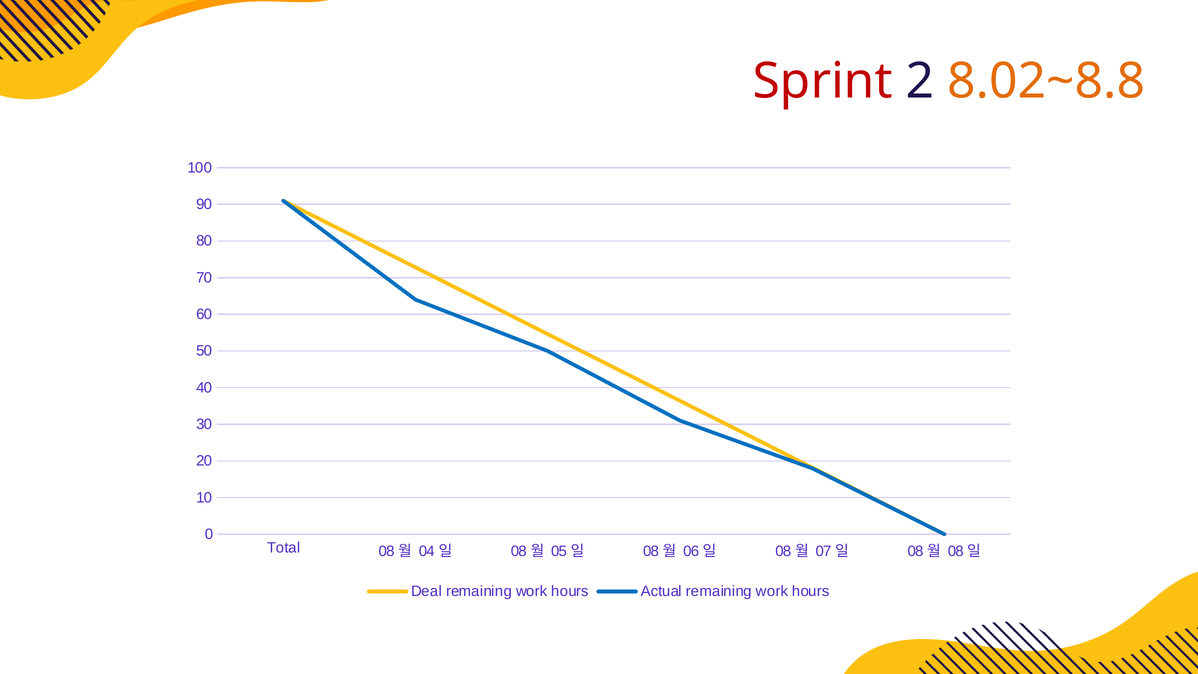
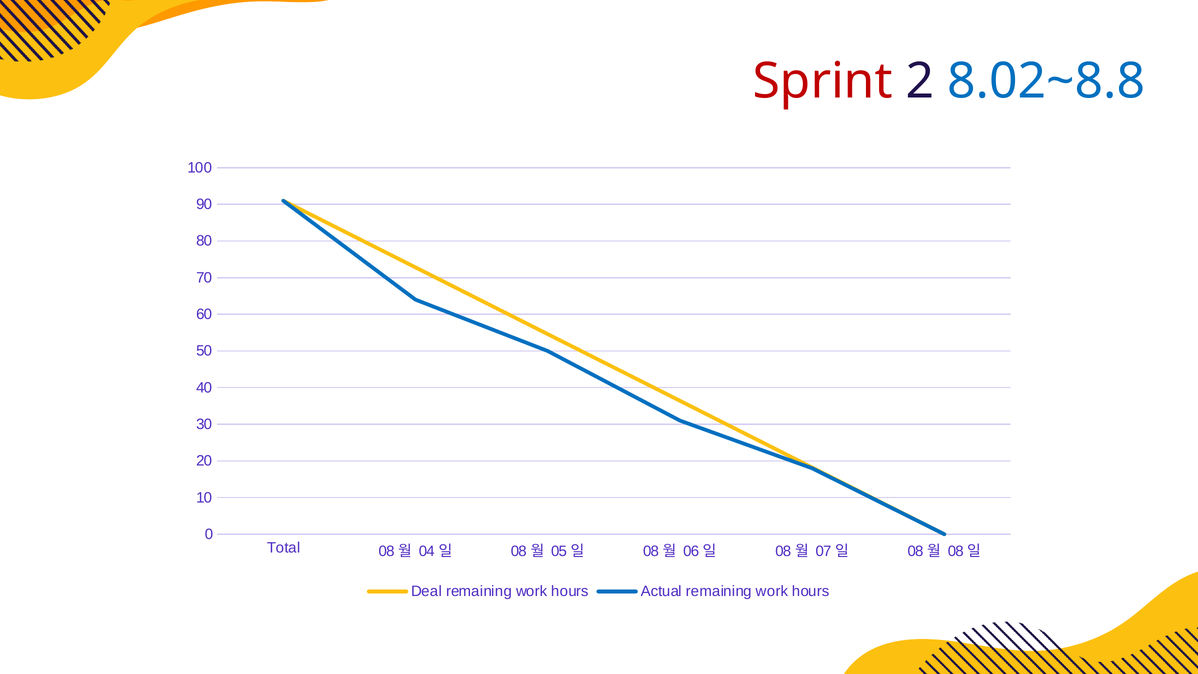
8.02~8.8 colour: orange -> blue (1046, 81)
